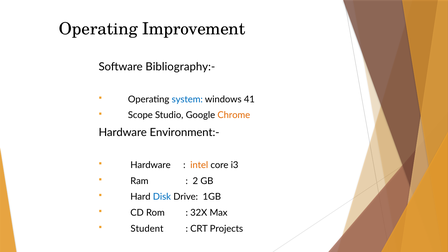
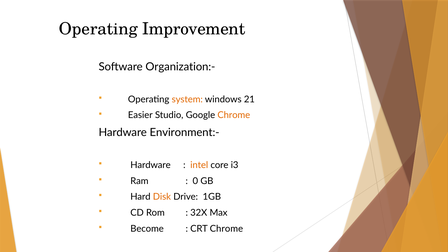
Bibliography:-: Bibliography:- -> Organization:- (180, 67)
system colour: blue -> orange (187, 99)
41: 41 -> 21 (249, 99)
Scope: Scope -> Easier (140, 115)
2: 2 -> 0 (195, 181)
Disk colour: blue -> orange (162, 197)
Student: Student -> Become (147, 229)
CRT Projects: Projects -> Chrome (226, 229)
